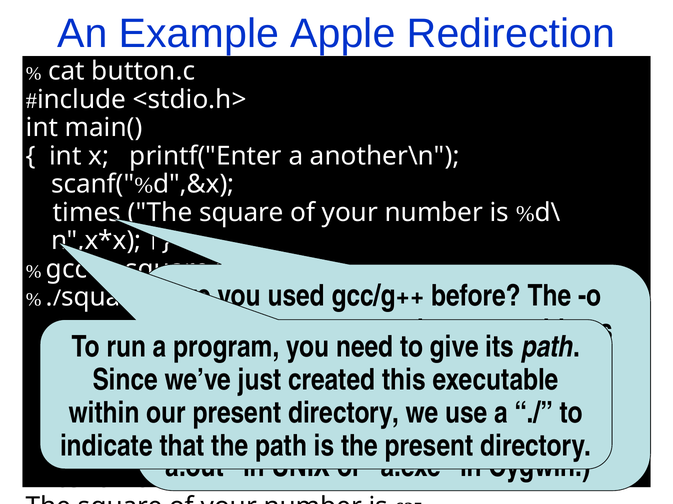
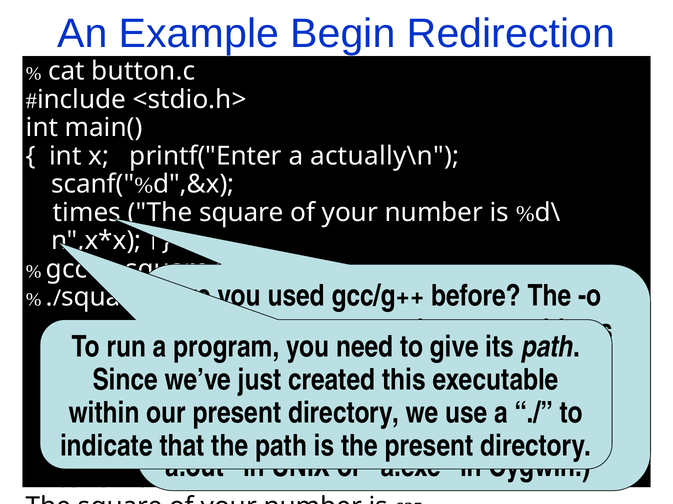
Apple: Apple -> Begin (343, 34)
another\n: another\n -> actually\n (385, 156)
